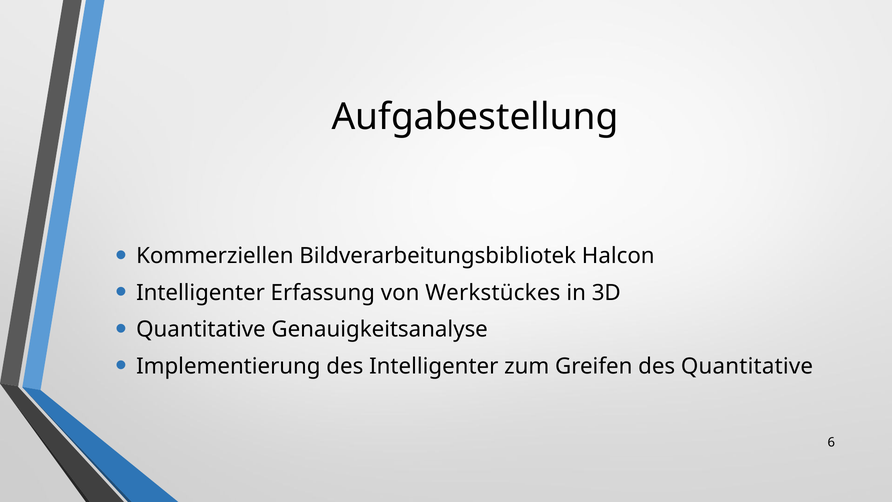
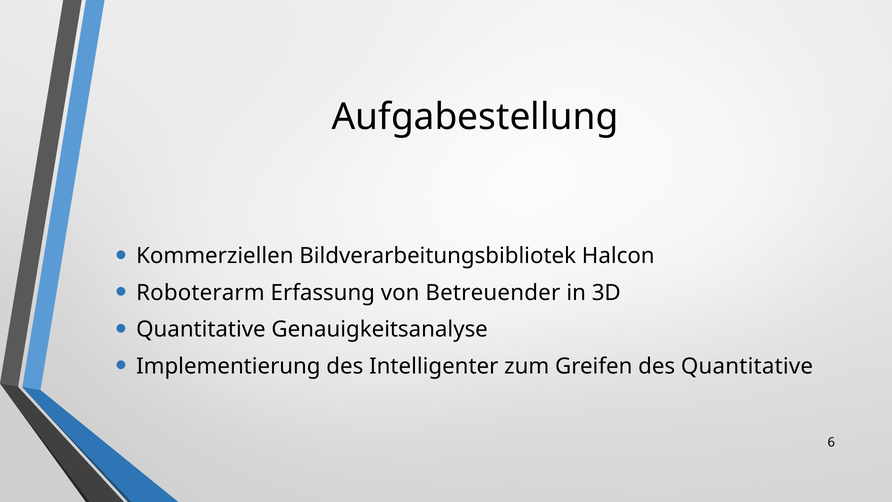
Intelligenter: Intelligenter -> Roboterarm (200, 293)
Werkstückes: Werkstückes -> Betreuender (493, 293)
